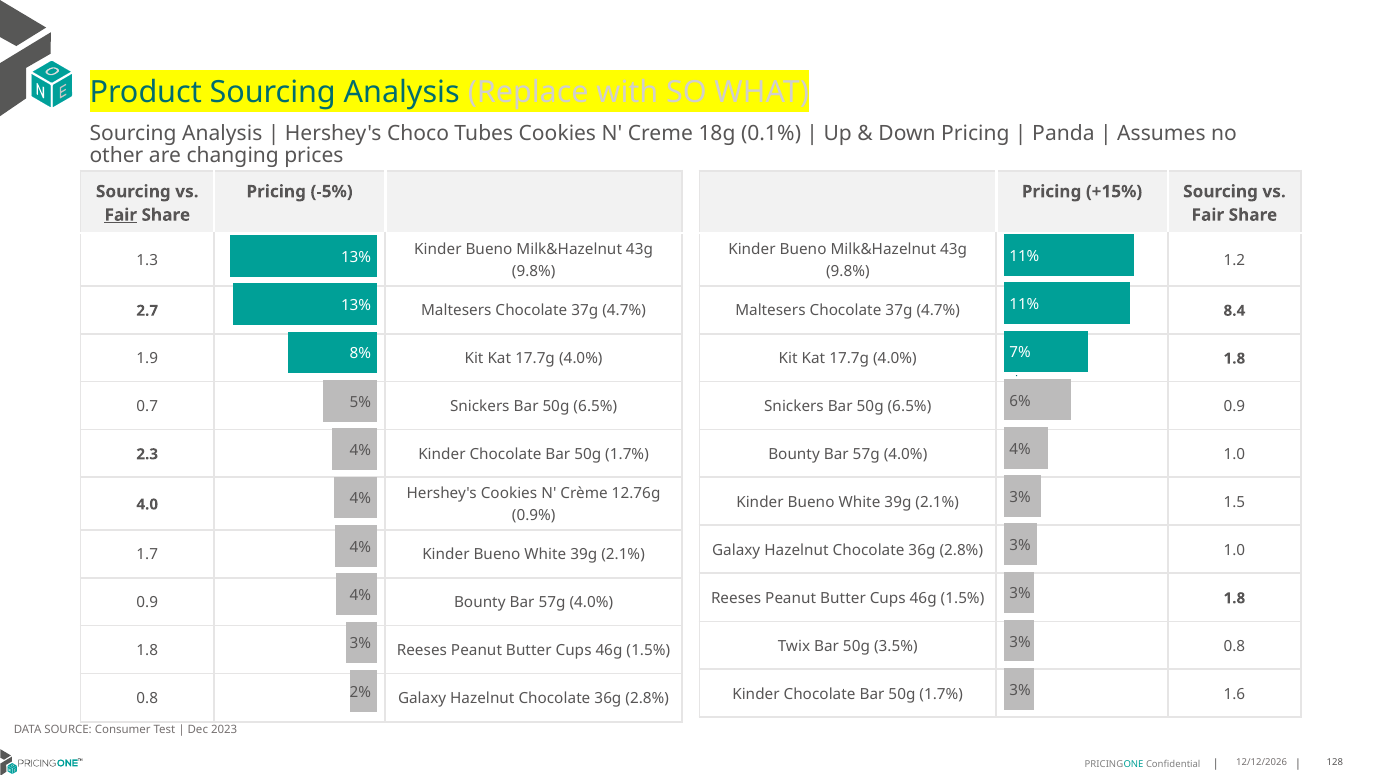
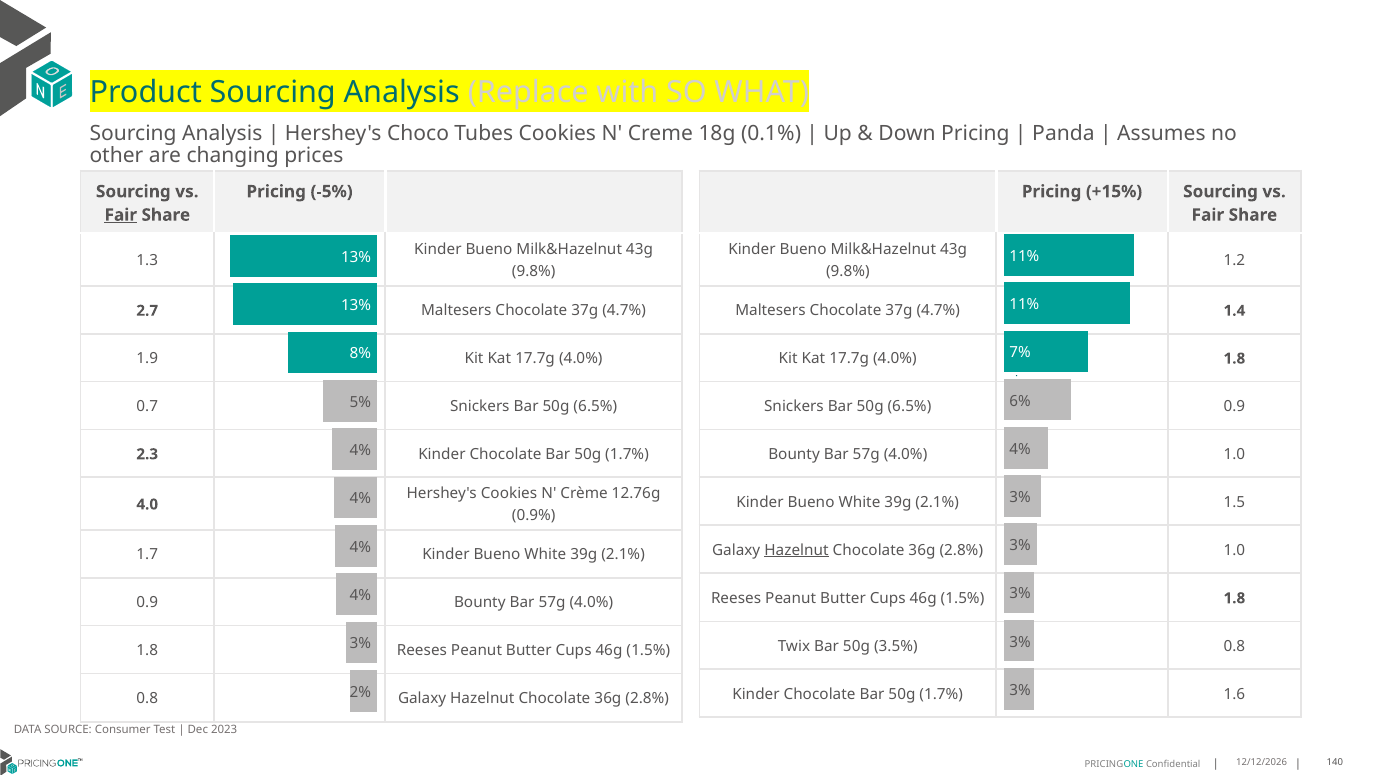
8.4: 8.4 -> 1.4 (1234, 311)
Hazelnut underline: none -> present (796, 550)
128: 128 -> 140 (1335, 762)
